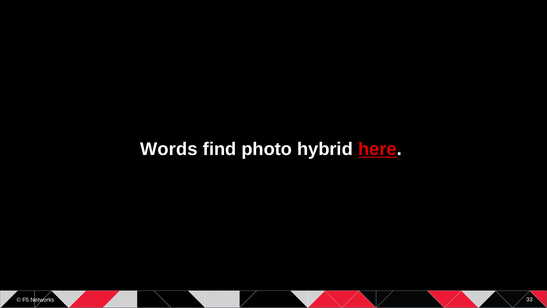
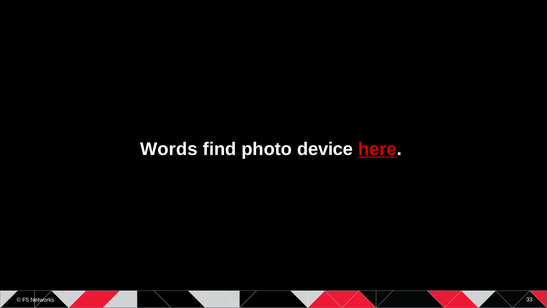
hybrid: hybrid -> device (325, 149)
